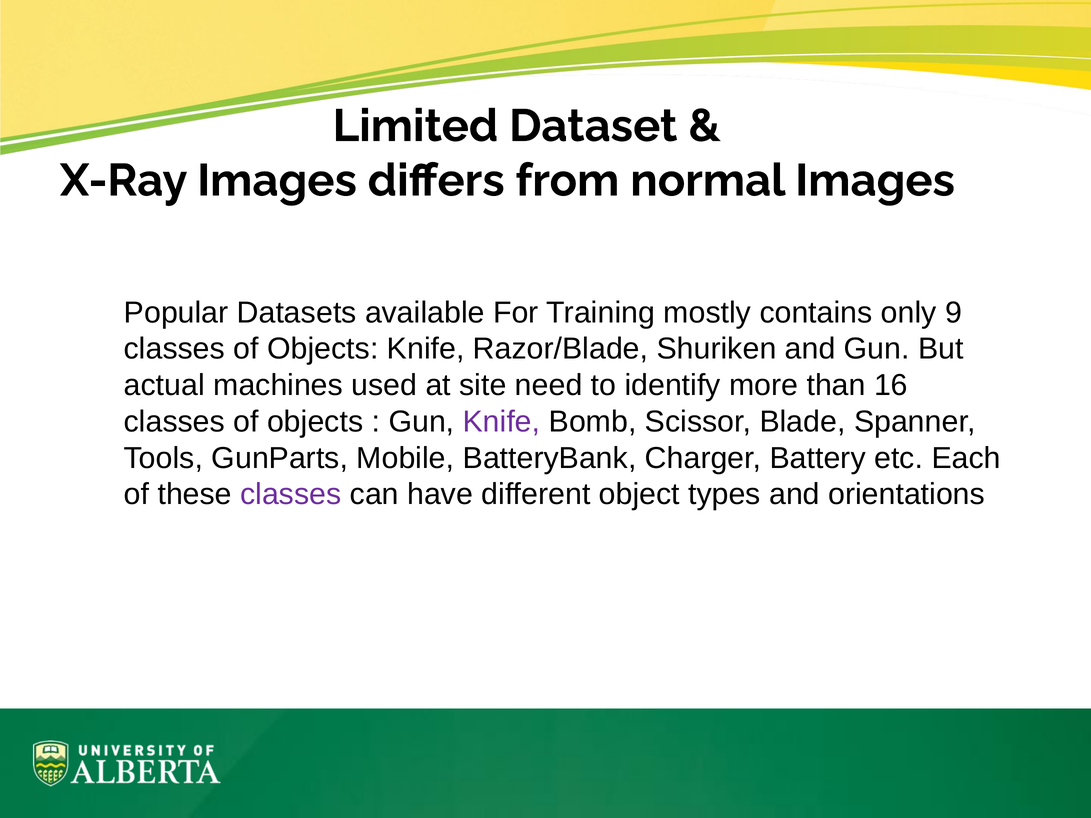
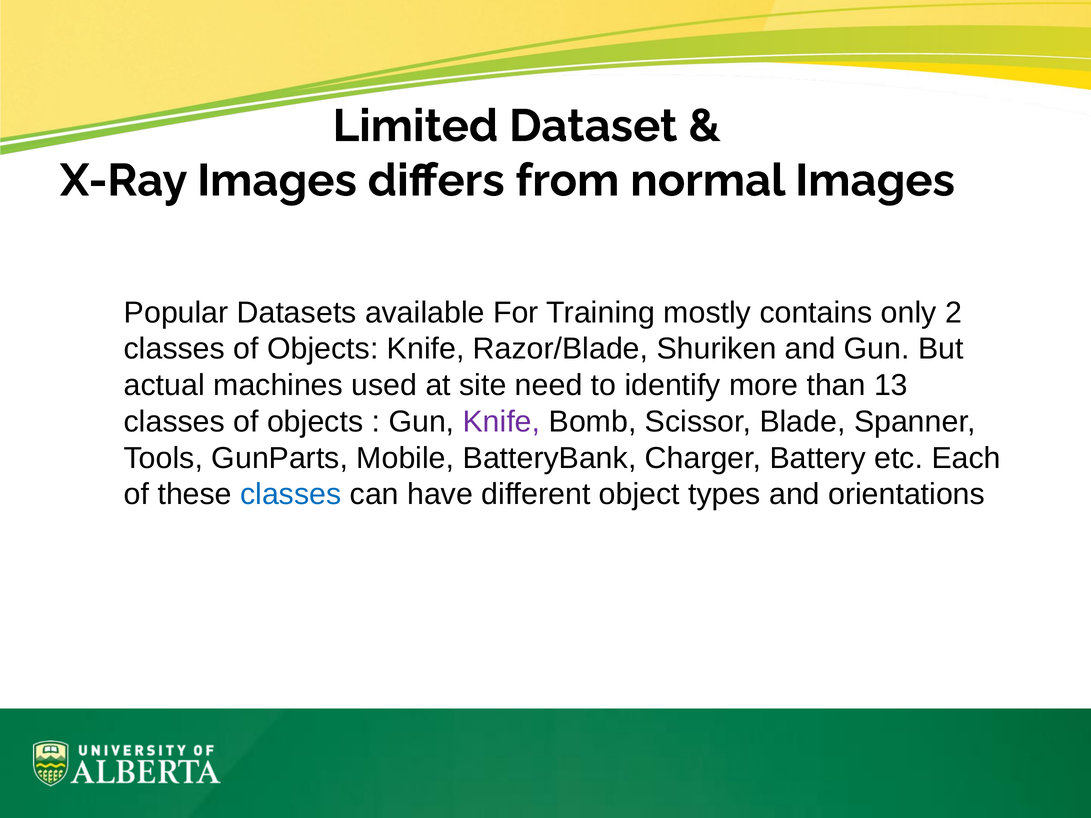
9: 9 -> 2 (953, 313)
16: 16 -> 13 (891, 385)
classes colour: purple -> blue (291, 495)
